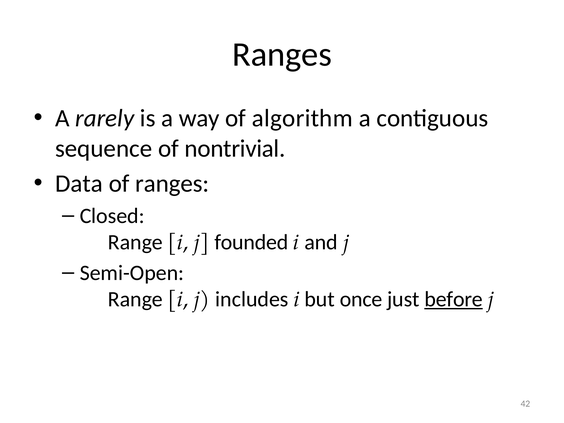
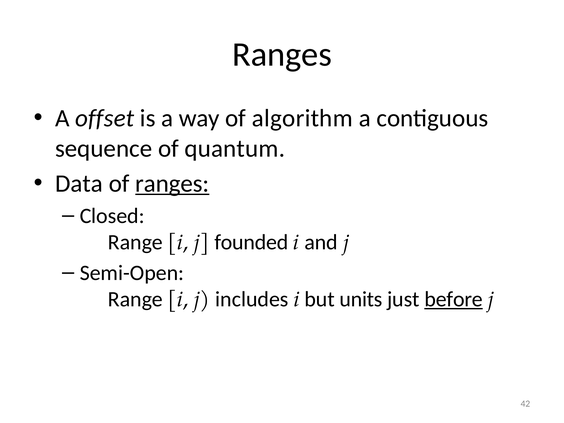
rarely: rarely -> offset (105, 118)
nontrivial: nontrivial -> quantum (235, 148)
ranges underline: none -> present (172, 184)
once: once -> units (361, 299)
